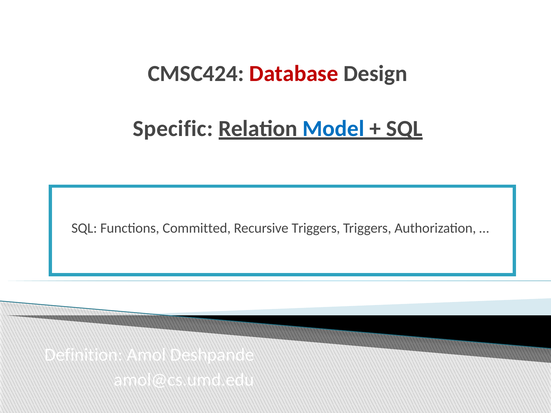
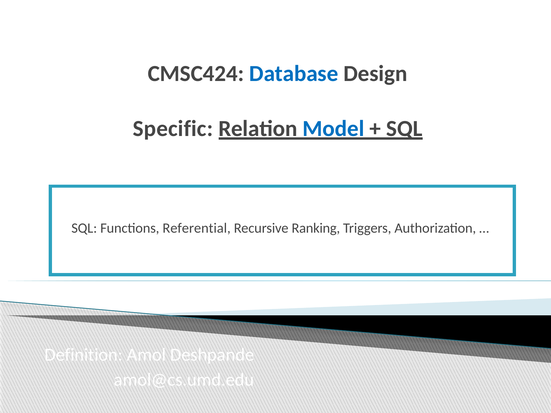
Database colour: red -> blue (294, 74)
Committed: Committed -> Referential (197, 228)
Recursive Triggers: Triggers -> Ranking (316, 228)
